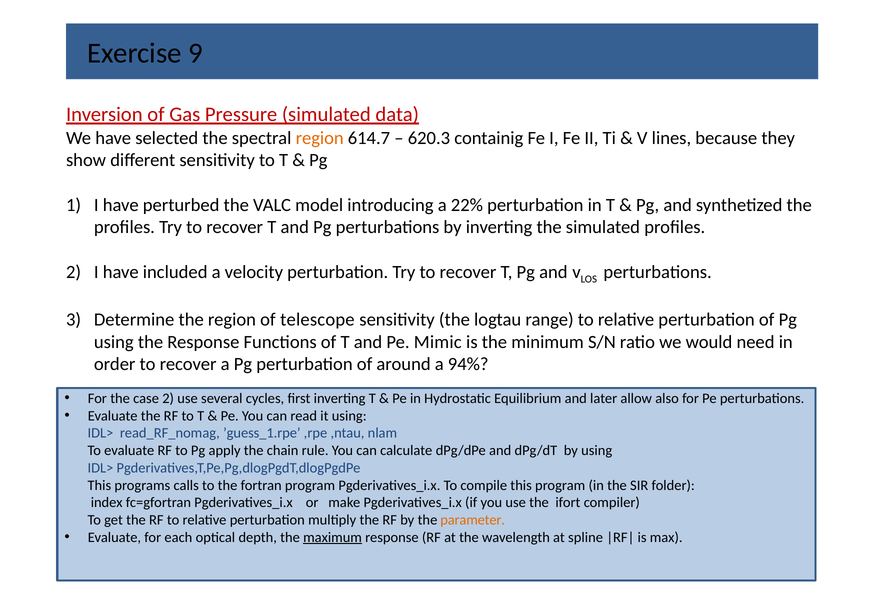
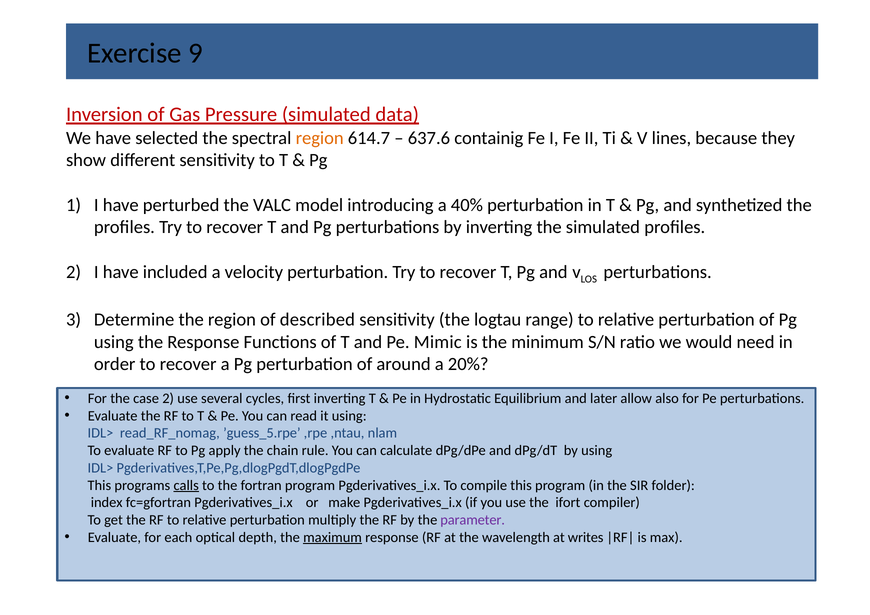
620.3: 620.3 -> 637.6 (429, 138)
22%: 22% -> 40% (467, 205)
telescope: telescope -> described (317, 319)
94%: 94% -> 20% (468, 364)
’guess_1.rpe: ’guess_1.rpe -> ’guess_5.rpe (262, 433)
calls underline: none -> present (186, 485)
parameter colour: orange -> purple (473, 520)
spline: spline -> writes (586, 537)
